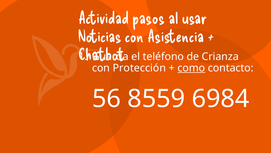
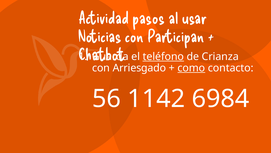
Asistencia: Asistencia -> Participan (176, 36)
teléfono underline: none -> present (163, 56)
Protección: Protección -> Arriesgado (139, 68)
8559: 8559 -> 1142 (156, 98)
